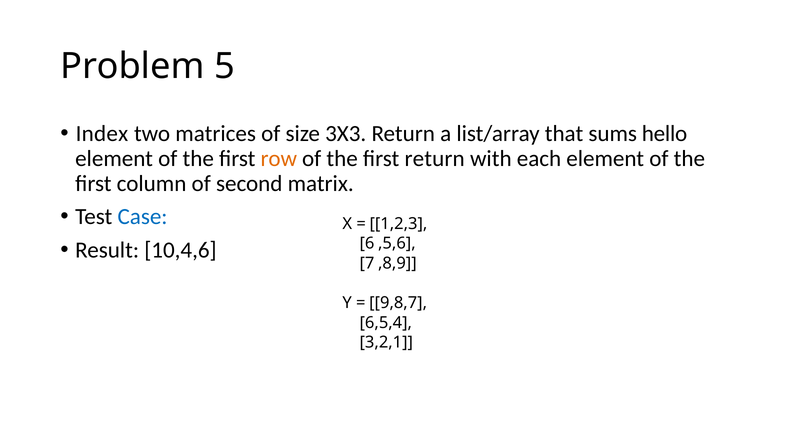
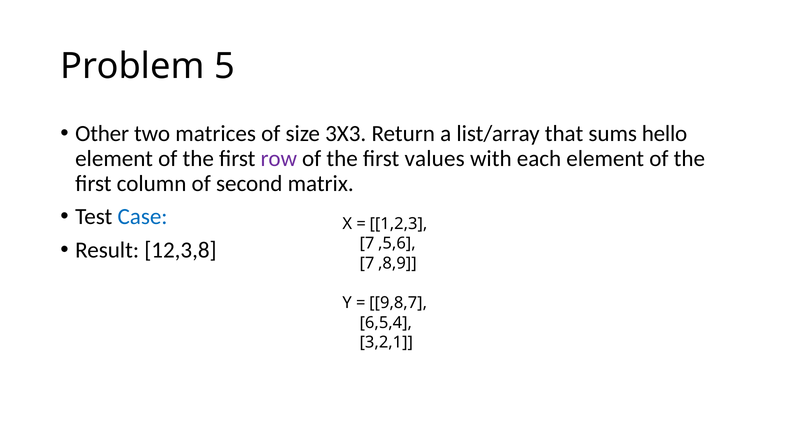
Index: Index -> Other (102, 134)
row colour: orange -> purple (279, 159)
first return: return -> values (435, 159)
10,4,6: 10,4,6 -> 12,3,8 (180, 250)
6: 6 -> 7 (367, 244)
